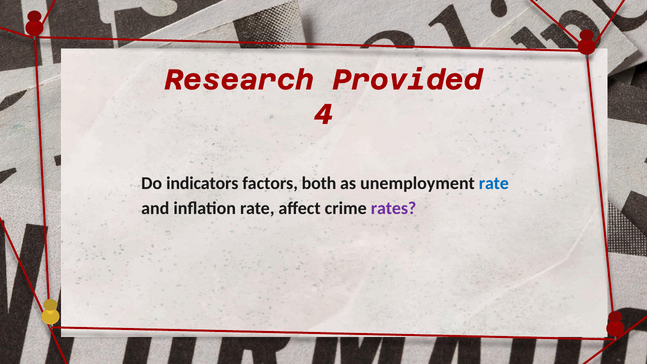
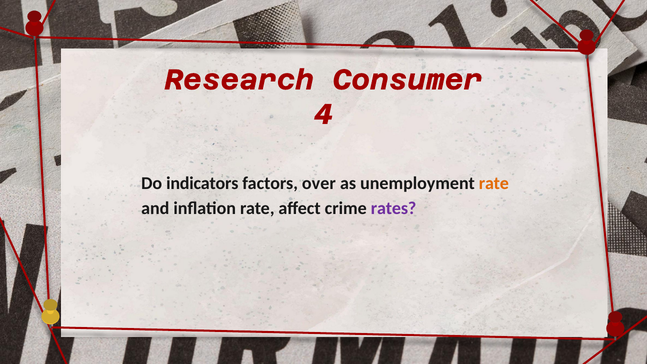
Provided: Provided -> Consumer (407, 80)
both: both -> over (319, 184)
rate colour: blue -> orange (494, 184)
